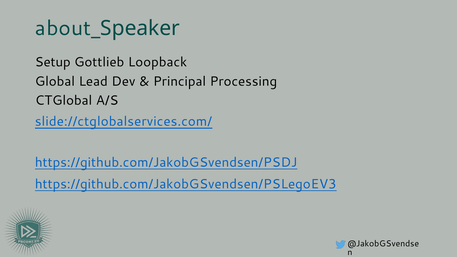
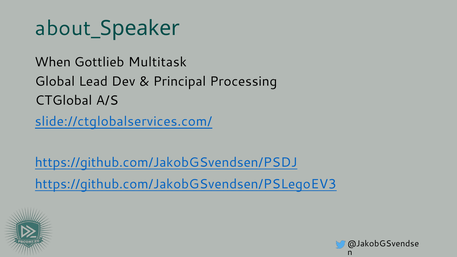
Setup: Setup -> When (53, 62)
Loopback: Loopback -> Multitask (157, 62)
